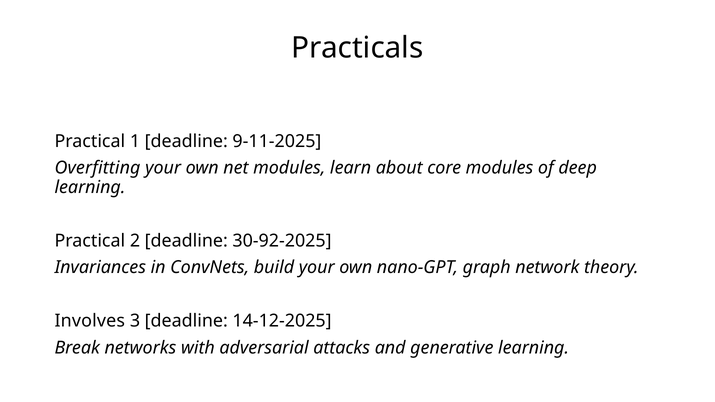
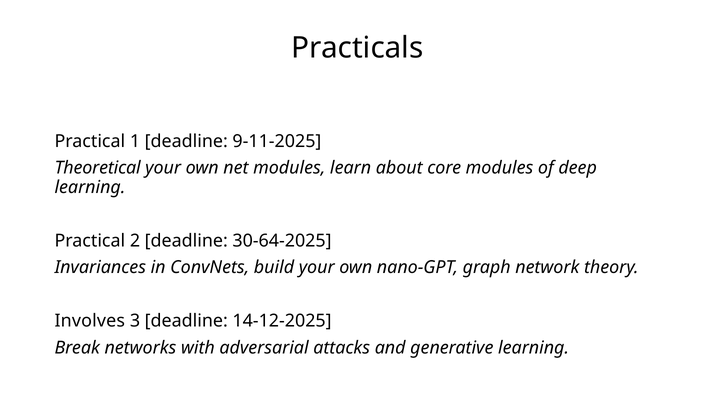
Overfitting: Overfitting -> Theoretical (98, 168)
30-92-2025: 30-92-2025 -> 30-64-2025 (282, 241)
